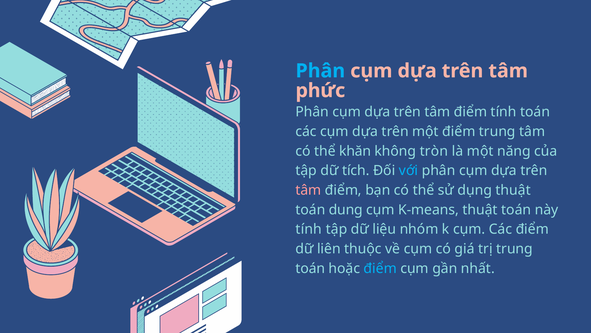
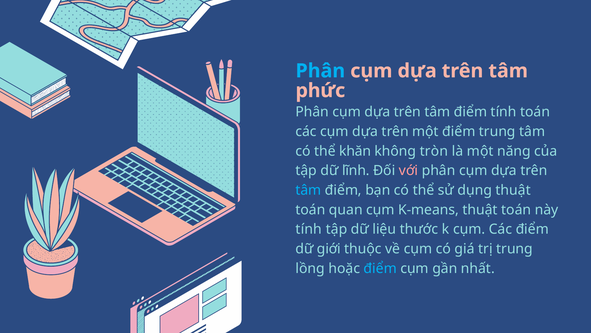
tích: tích -> lĩnh (356, 170)
với colour: light blue -> pink (409, 170)
tâm colour: pink -> light blue (308, 190)
dung: dung -> quan (346, 209)
nhóm: nhóm -> thước (419, 229)
liên: liên -> giới (329, 248)
toán: toán -> lồng (310, 268)
